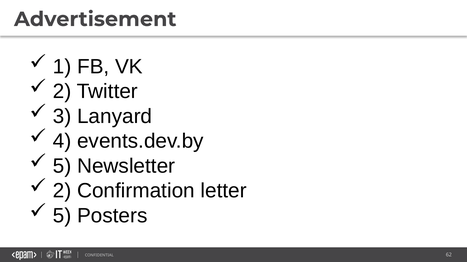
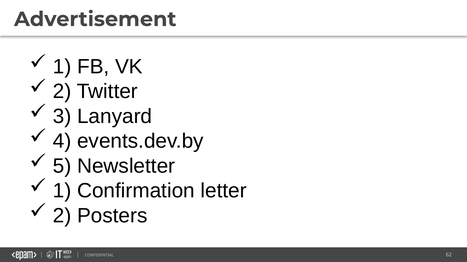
2: 2 -> 1 (62, 191)
5: 5 -> 2 (62, 216)
